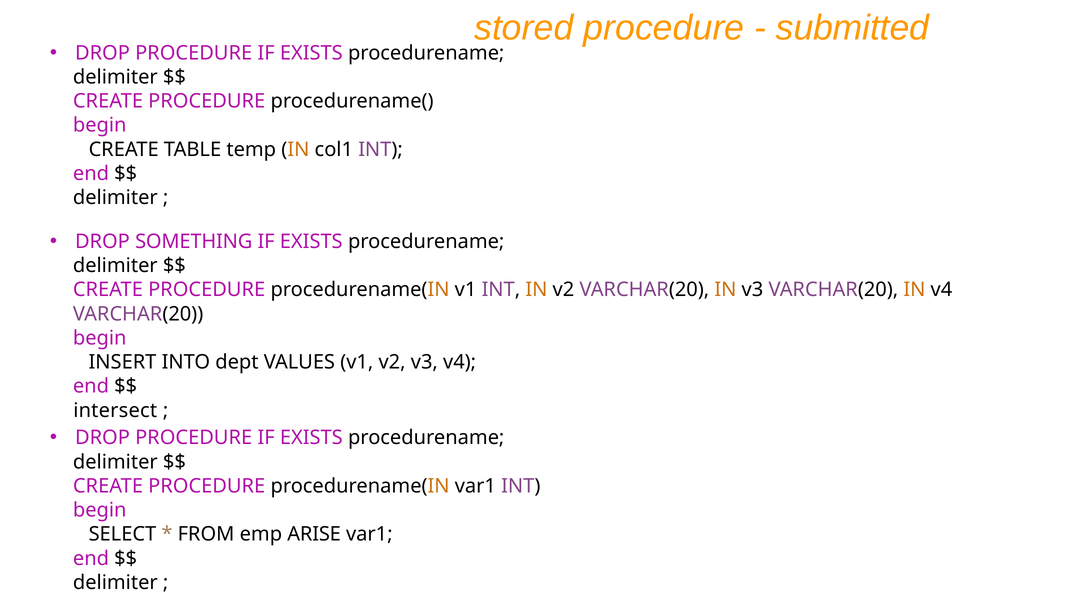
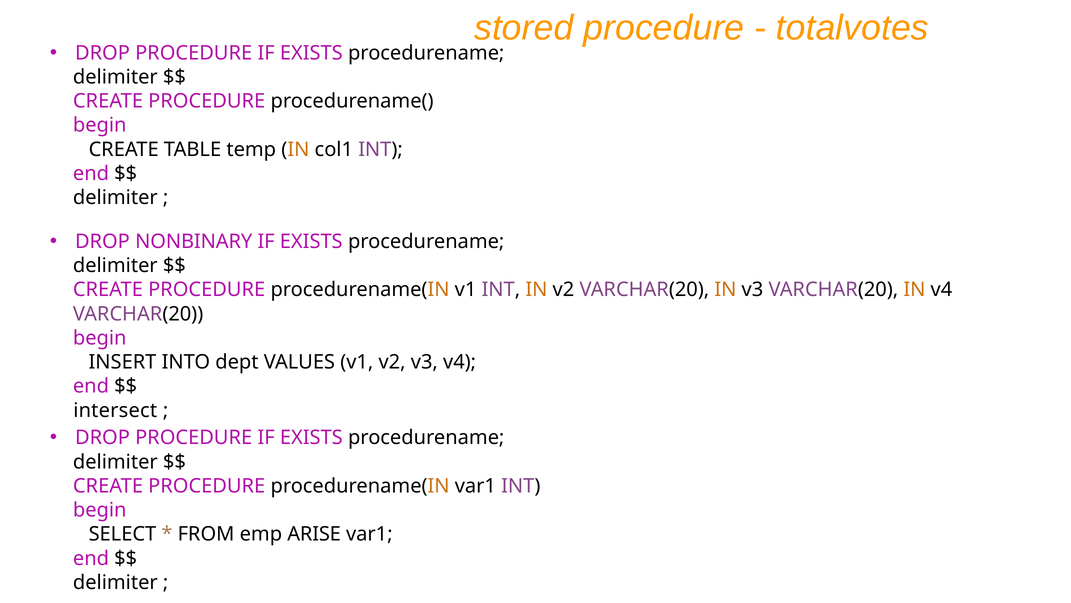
submitted: submitted -> totalvotes (852, 28)
SOMETHING: SOMETHING -> NONBINARY (194, 241)
